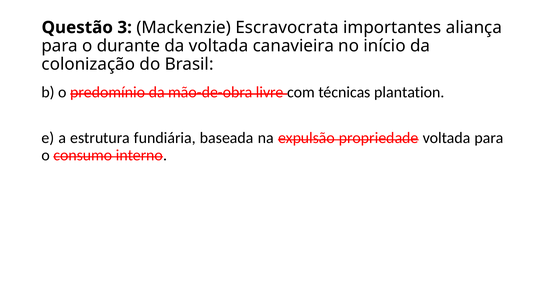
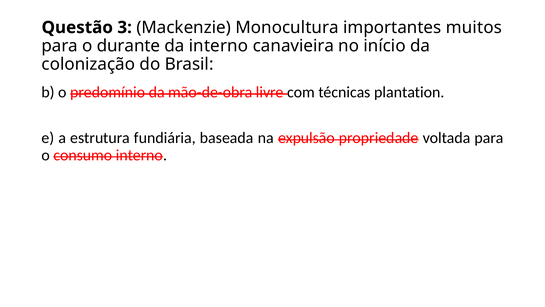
Escravocrata: Escravocrata -> Monocultura (287, 27)
aliança: aliança -> muitos (474, 27)
da voltada: voltada -> interno (219, 46)
